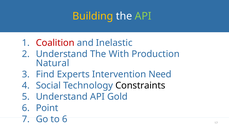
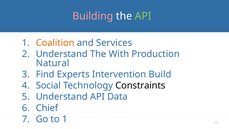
Building colour: yellow -> pink (93, 16)
Coalition colour: red -> orange (55, 43)
Inelastic: Inelastic -> Services (114, 43)
Need: Need -> Build (160, 74)
Gold: Gold -> Data (117, 97)
Point: Point -> Chief (47, 108)
to 6: 6 -> 1 (65, 119)
